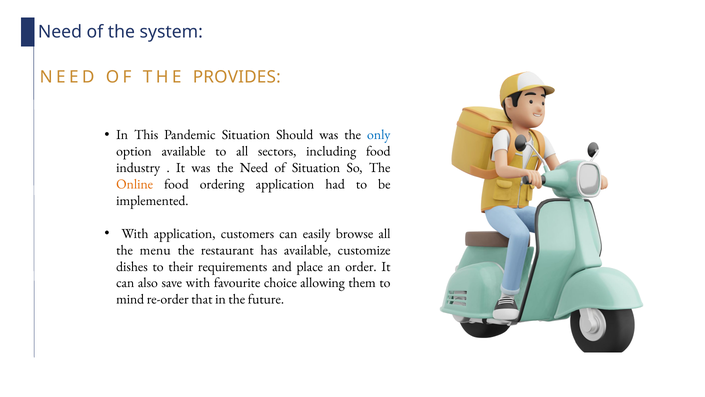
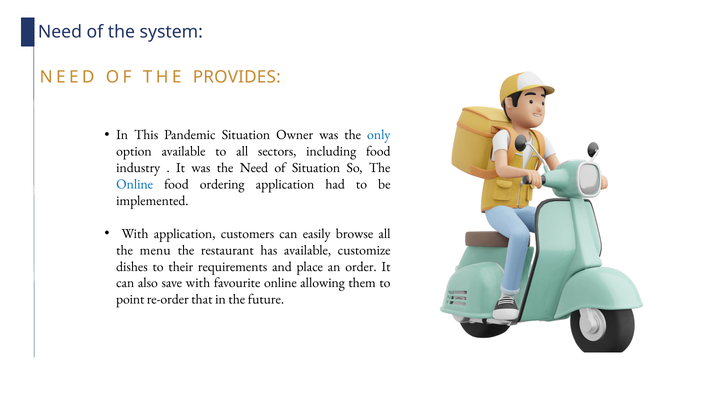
Should: Should -> Owner (295, 135)
Online colour: orange -> blue (135, 184)
favourite choice: choice -> online (280, 283)
mind: mind -> point (130, 299)
